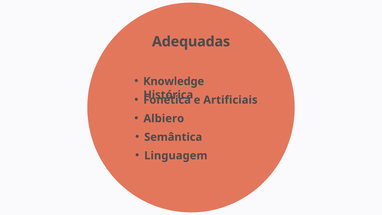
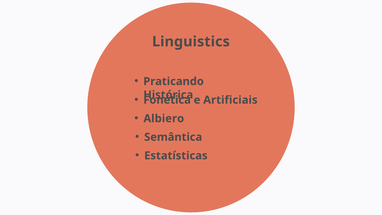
Adequadas: Adequadas -> Linguistics (191, 42)
Knowledge: Knowledge -> Praticando (174, 81)
Linguagem: Linguagem -> Estatísticas (176, 156)
